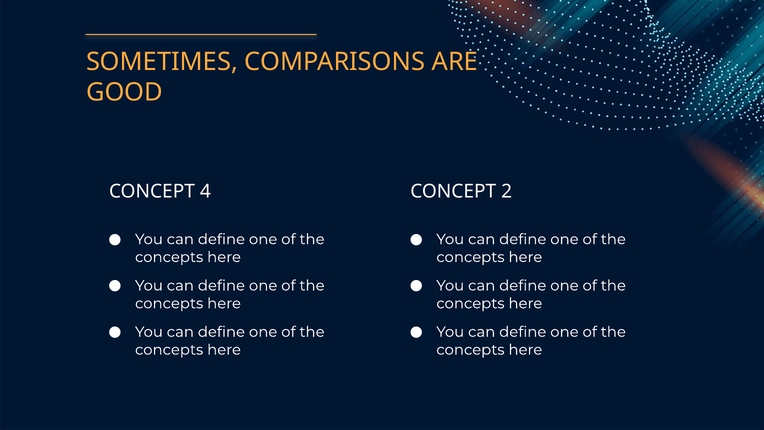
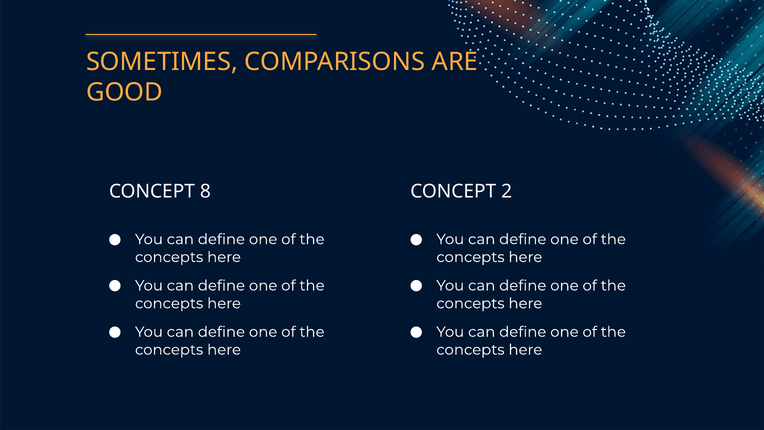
4: 4 -> 8 (205, 191)
